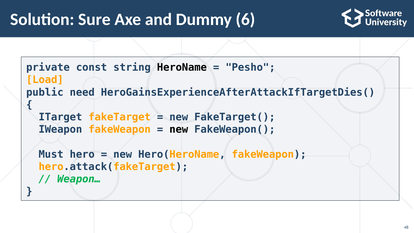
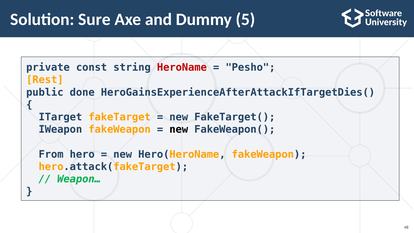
6: 6 -> 5 (245, 20)
HeroName colour: black -> red (182, 67)
Load: Load -> Rest (45, 80)
need: need -> done (82, 92)
Must: Must -> From (51, 154)
